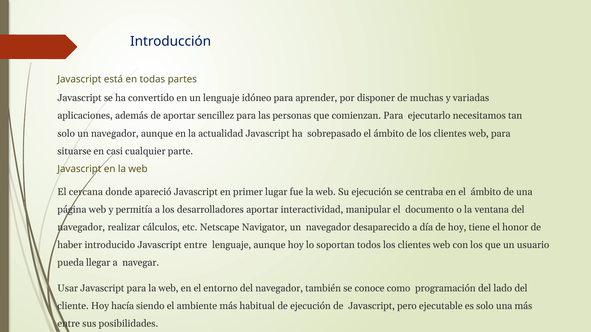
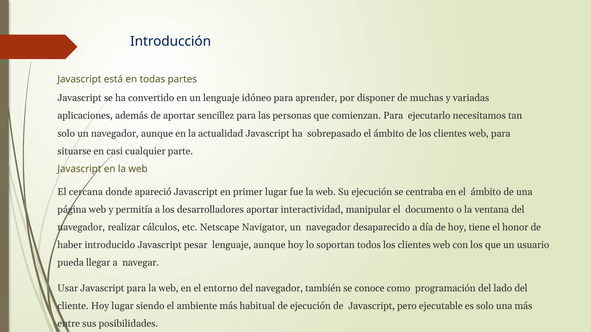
Javascript entre: entre -> pesar (196, 245)
Hoy hacía: hacía -> lugar (123, 306)
